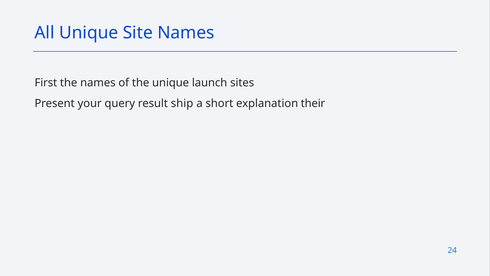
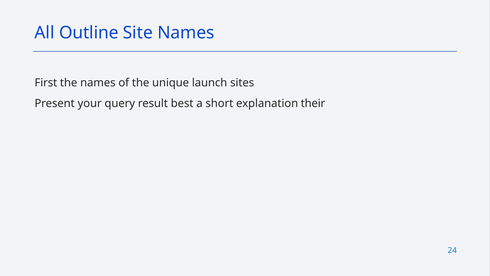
All Unique: Unique -> Outline (89, 33)
ship: ship -> best (182, 103)
